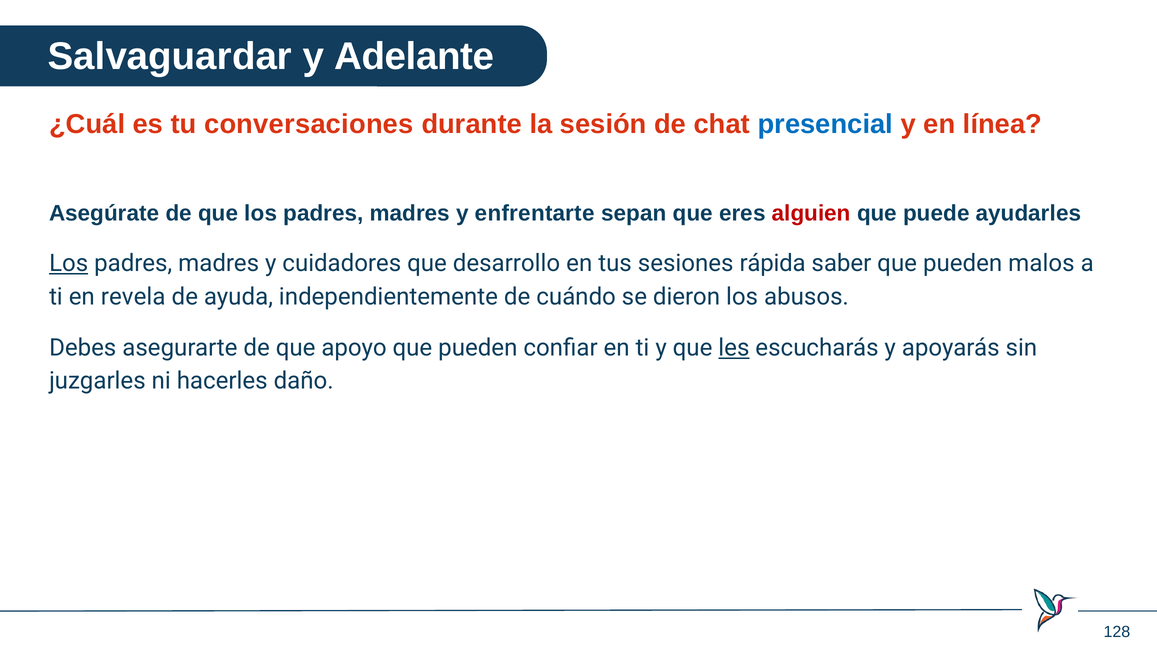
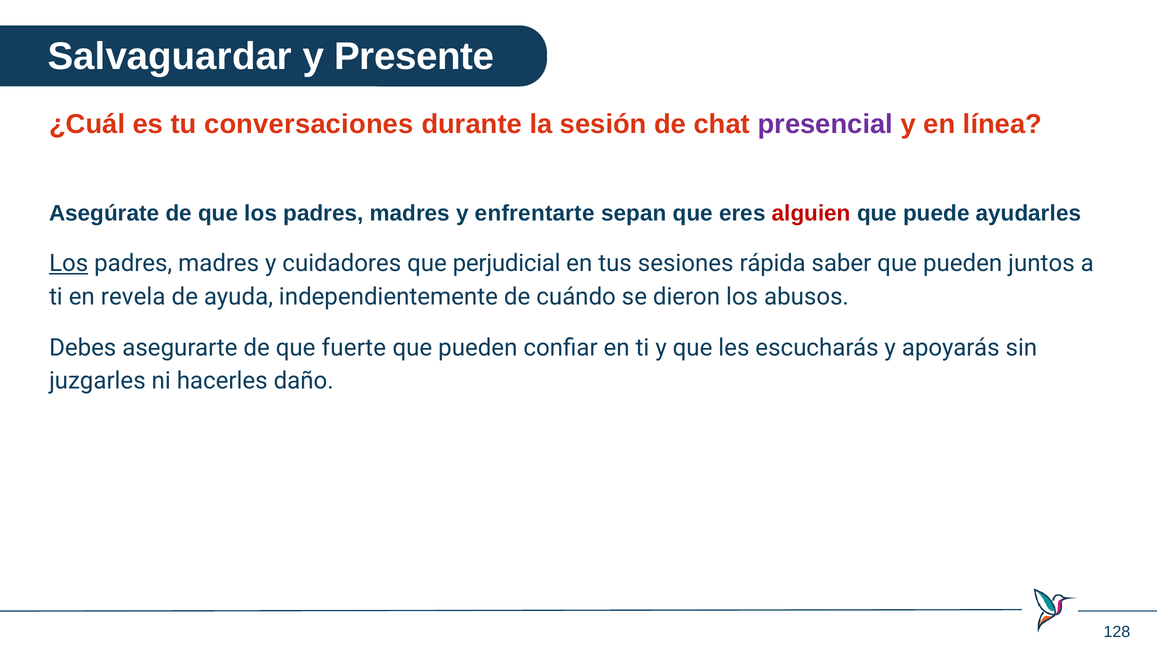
Adelante: Adelante -> Presente (414, 57)
presencial colour: blue -> purple (825, 124)
desarrollo: desarrollo -> perjudicial (507, 263)
malos: malos -> juntos (1041, 263)
apoyo: apoyo -> fuerte (354, 348)
les underline: present -> none (734, 348)
